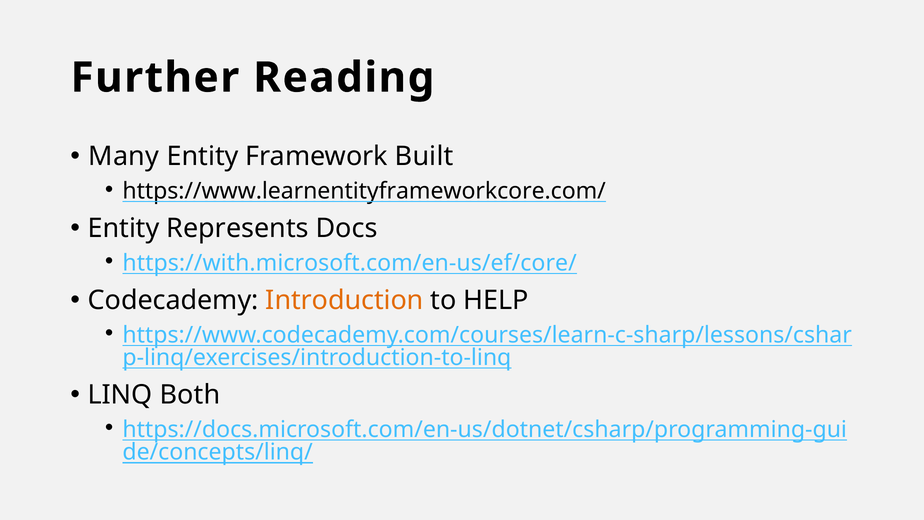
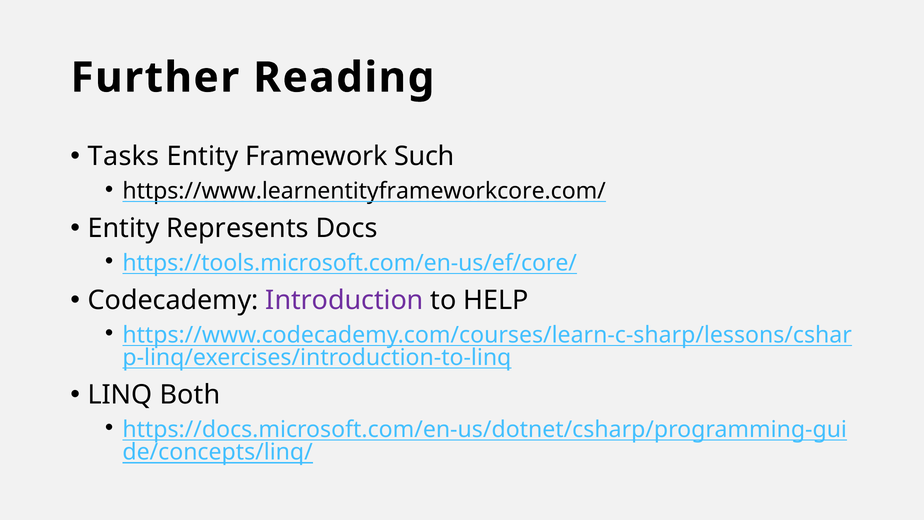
Many: Many -> Tasks (124, 156)
Built: Built -> Such (424, 156)
https://with.microsoft.com/en-us/ef/core/: https://with.microsoft.com/en-us/ef/core/ -> https://tools.microsoft.com/en-us/ef/core/ (350, 263)
Introduction colour: orange -> purple (344, 300)
